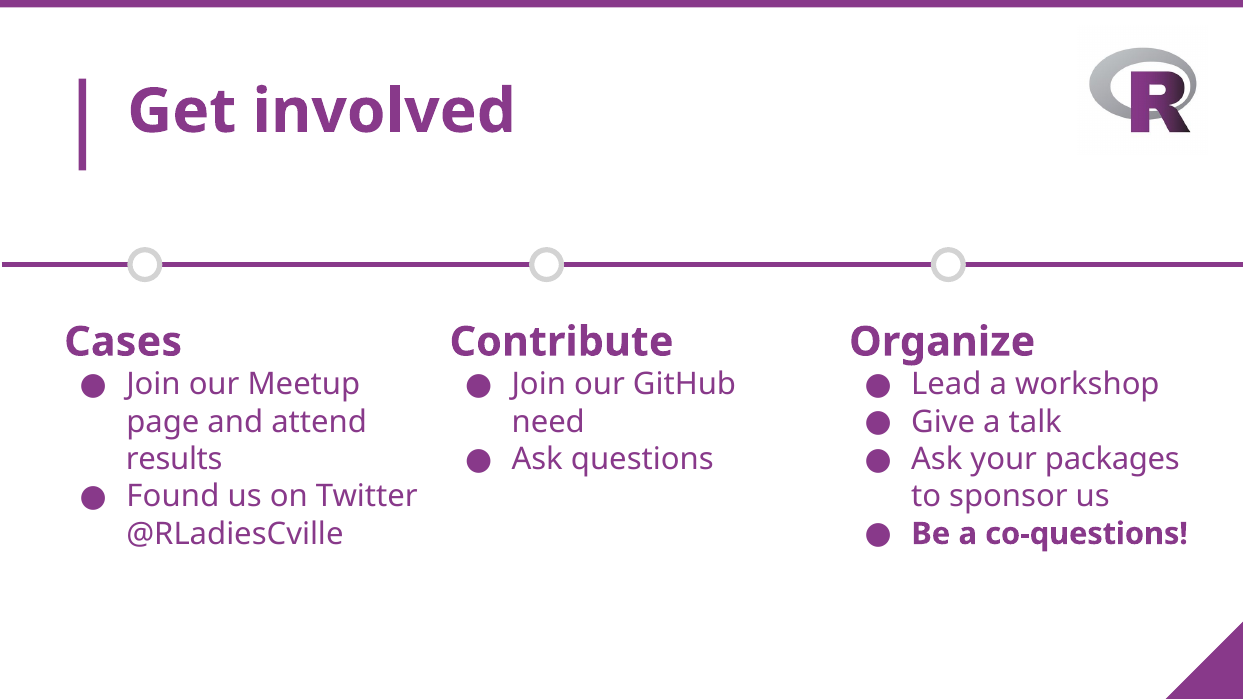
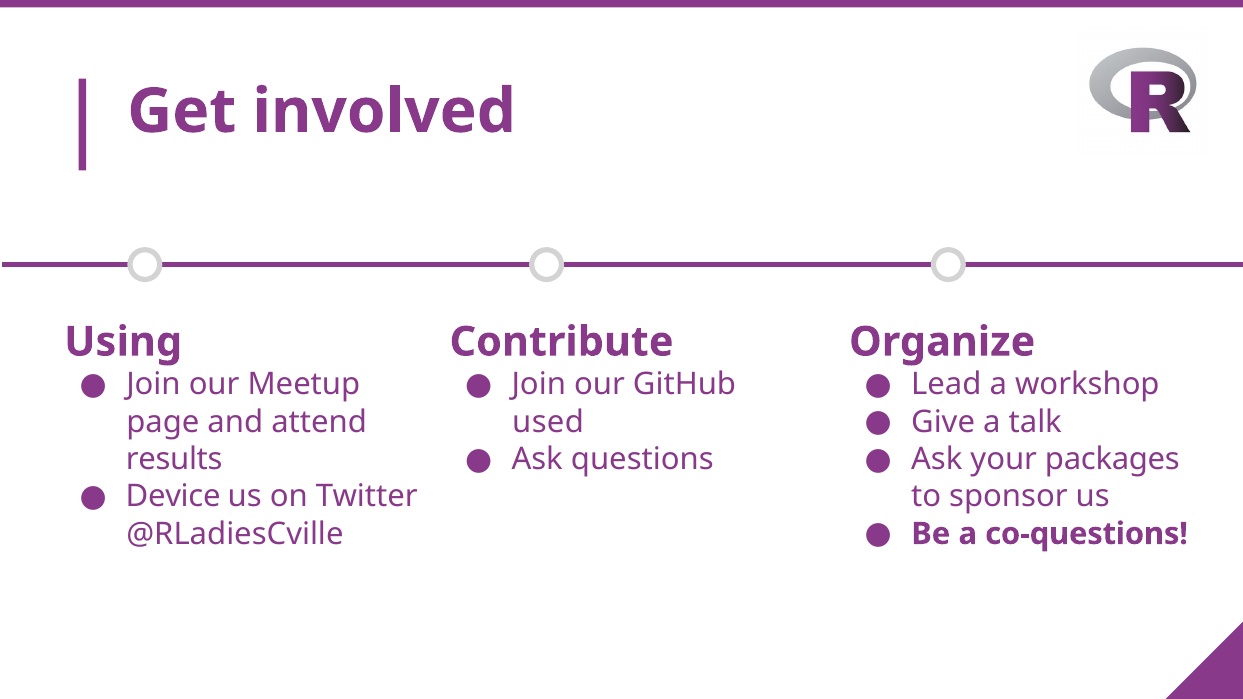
Cases: Cases -> Using (123, 342)
need: need -> used (548, 422)
Found: Found -> Device (173, 497)
